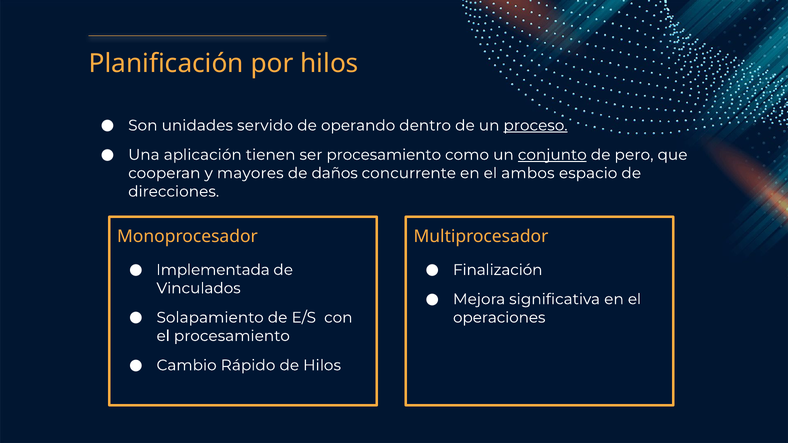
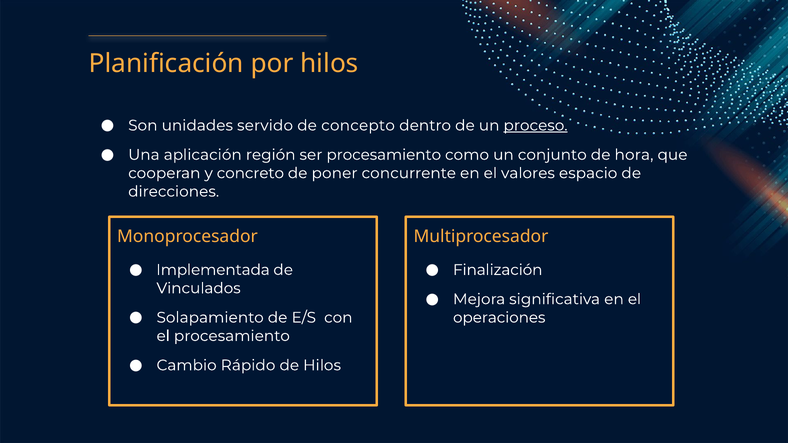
operando: operando -> concepto (358, 126)
tienen: tienen -> región (271, 155)
conjunto underline: present -> none (552, 155)
pero: pero -> hora (634, 155)
mayores: mayores -> concreto (250, 173)
daños: daños -> poner (335, 173)
ambos: ambos -> valores (528, 173)
